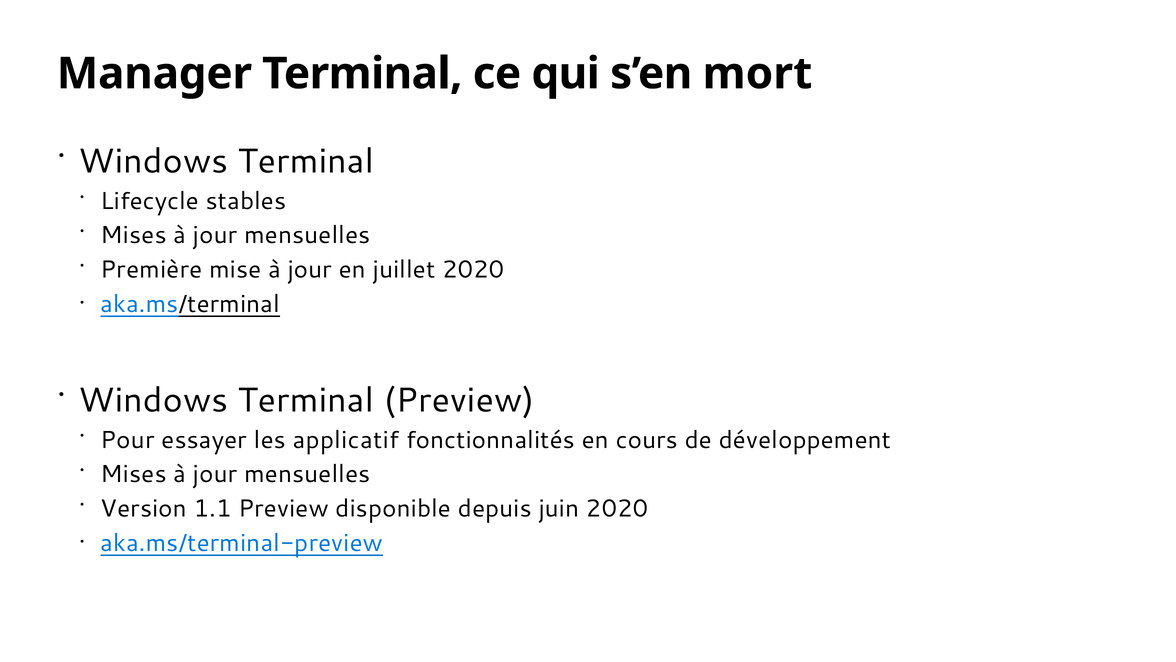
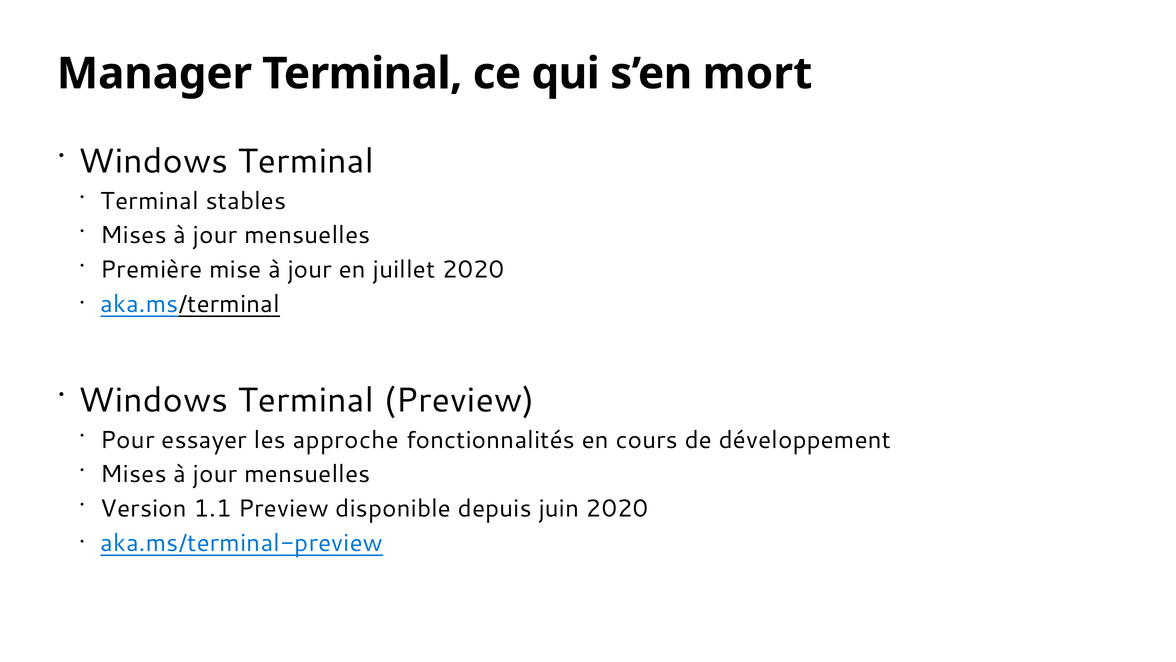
Lifecycle: Lifecycle -> Terminal (150, 201)
applicatif: applicatif -> approche (346, 440)
